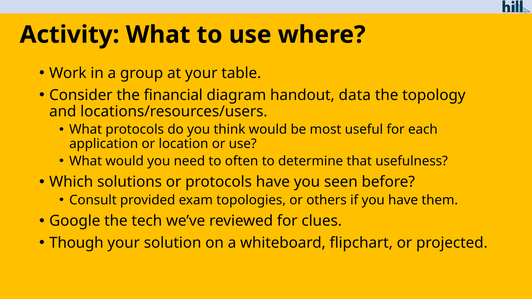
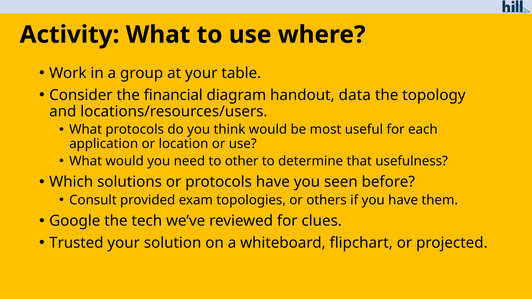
often: often -> other (242, 161)
Though: Though -> Trusted (76, 243)
